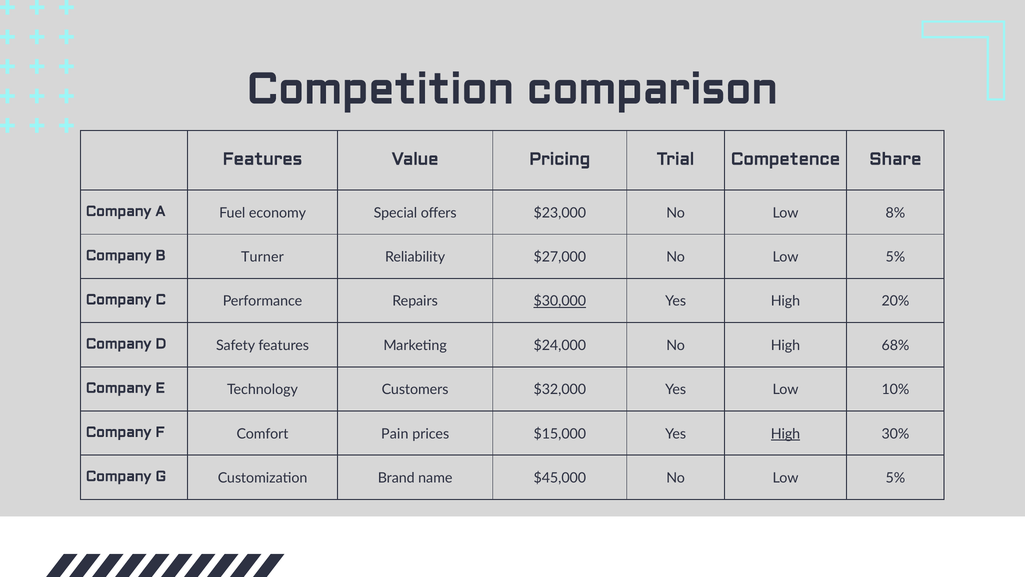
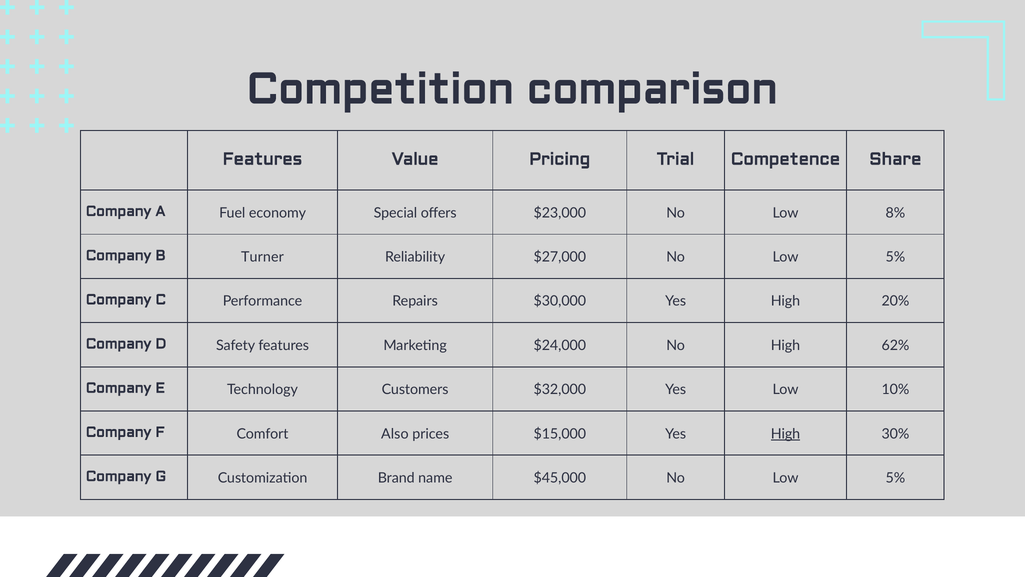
$30,000 underline: present -> none (560, 301)
68%: 68% -> 62% (895, 345)
Pain: Pain -> Also (395, 434)
